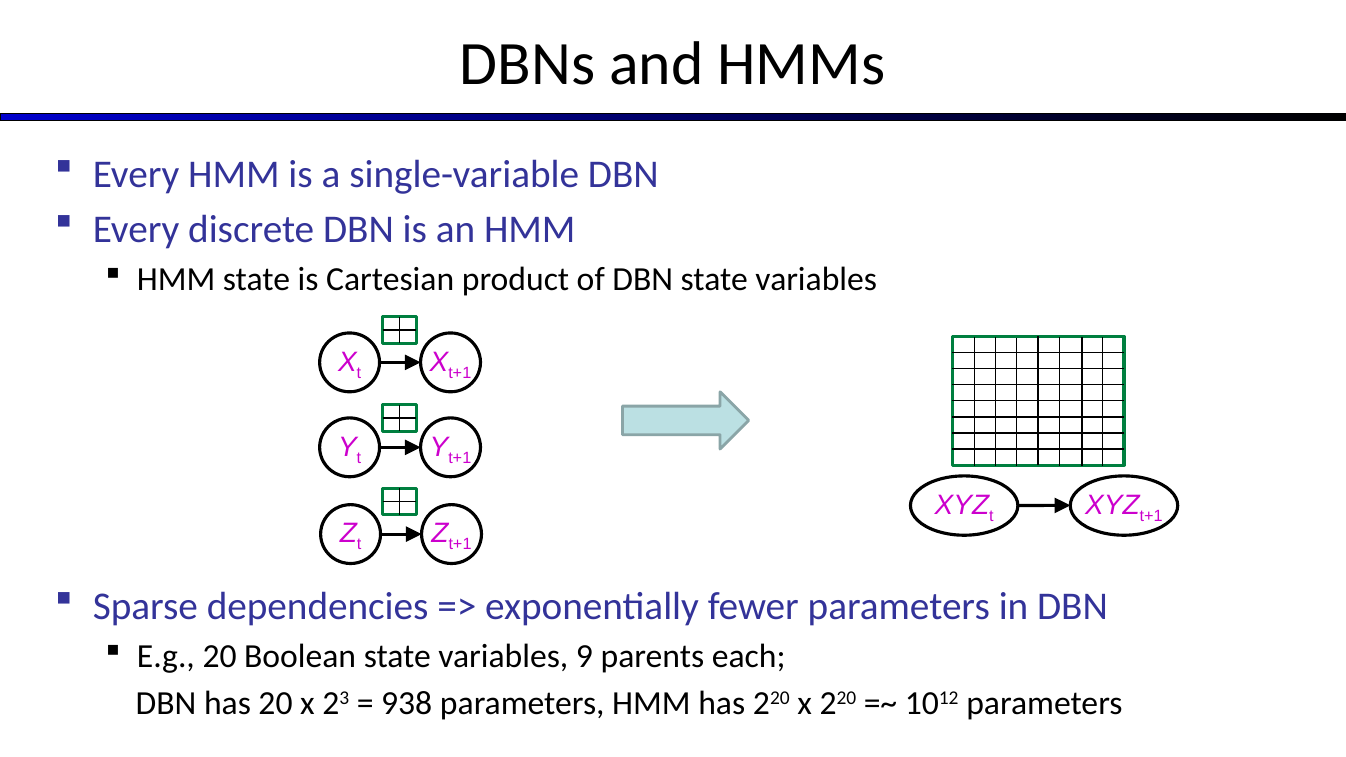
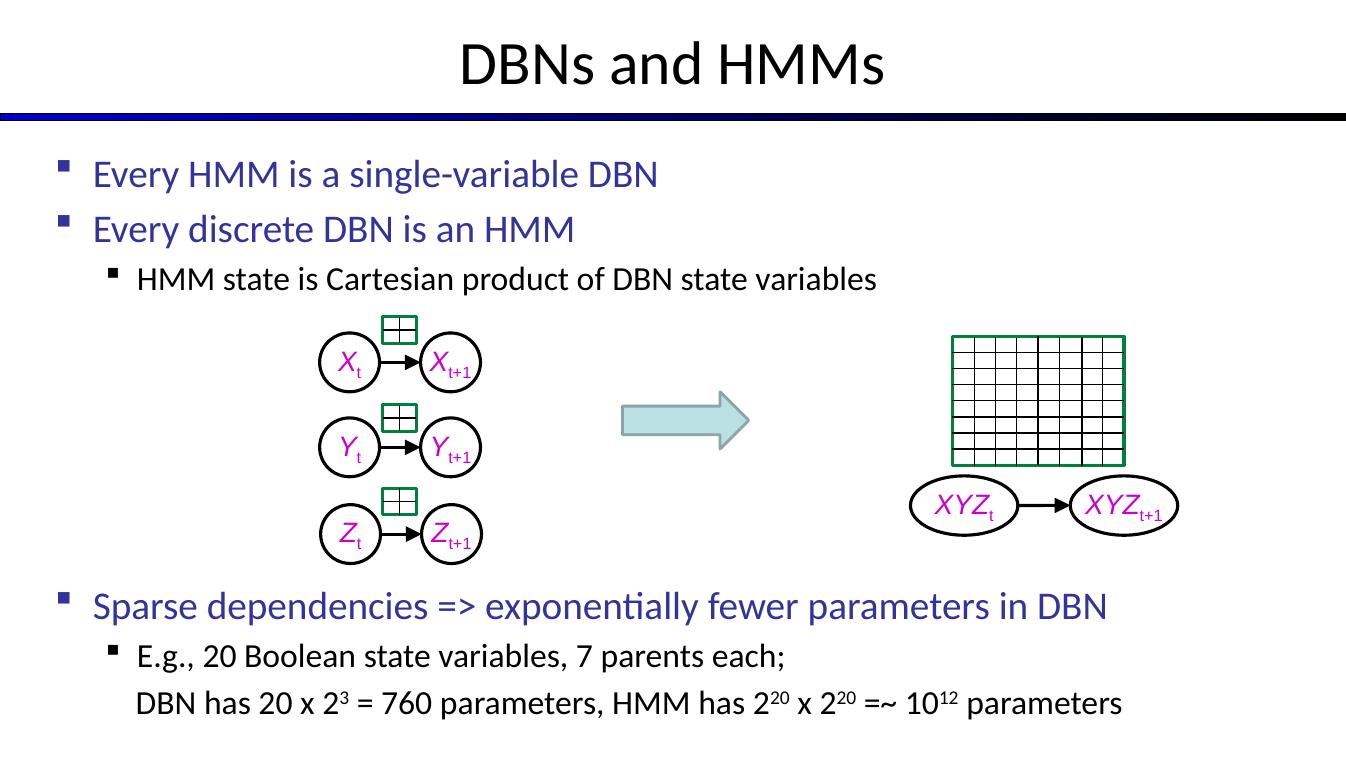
9: 9 -> 7 (584, 657)
938: 938 -> 760 (407, 704)
